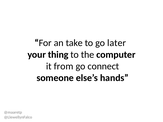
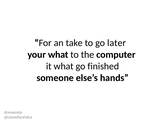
your thing: thing -> what (58, 55)
it from: from -> what (64, 66)
connect: connect -> finished (103, 66)
